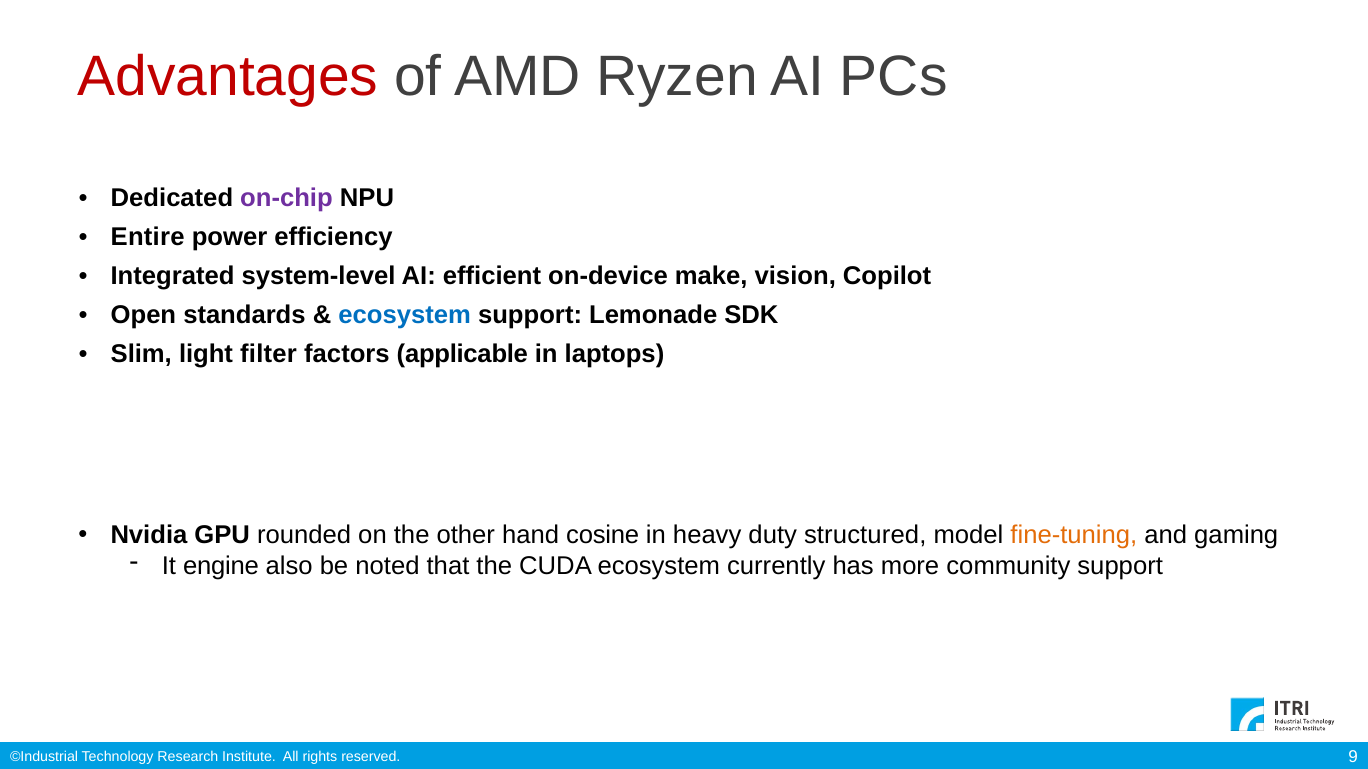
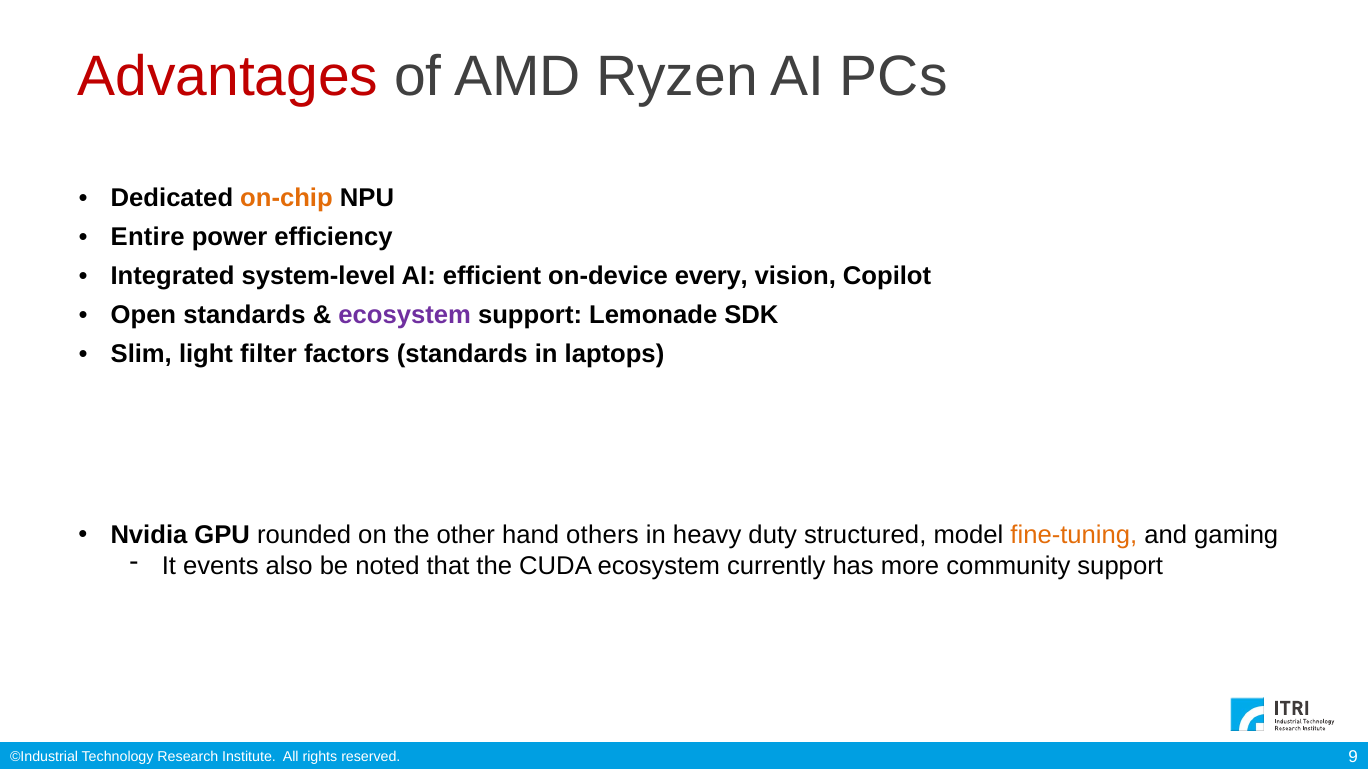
on-chip colour: purple -> orange (286, 199)
make: make -> every (711, 277)
ecosystem colour: blue -> purple (405, 316)
factors applicable: applicable -> standards (462, 355)
cosine: cosine -> others (602, 536)
engine: engine -> events (221, 567)
